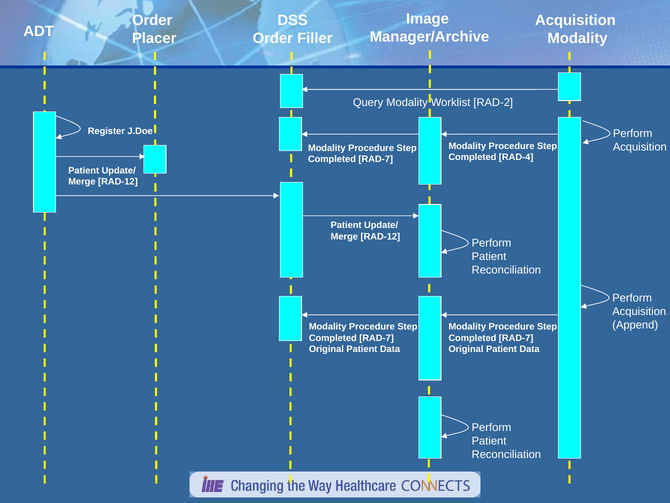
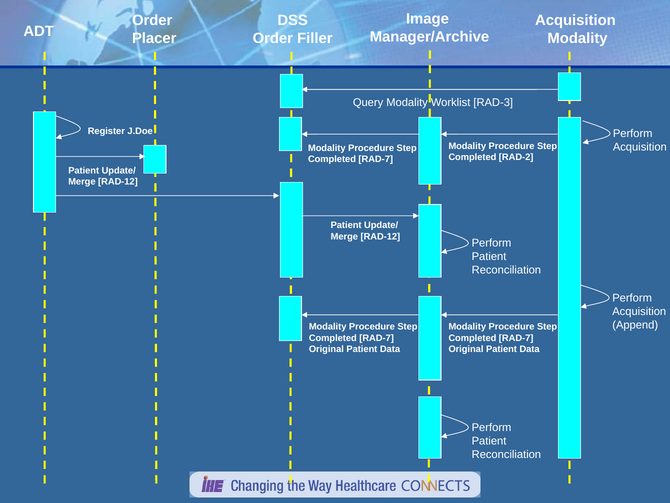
RAD-2: RAD-2 -> RAD-3 (493, 102)
RAD-4: RAD-4 -> RAD-2 (516, 157)
